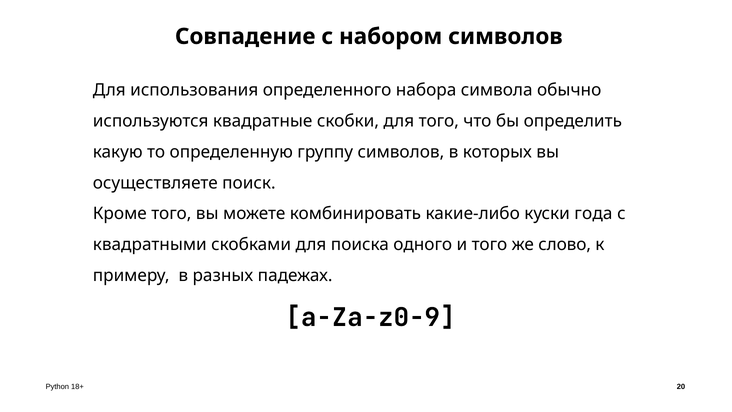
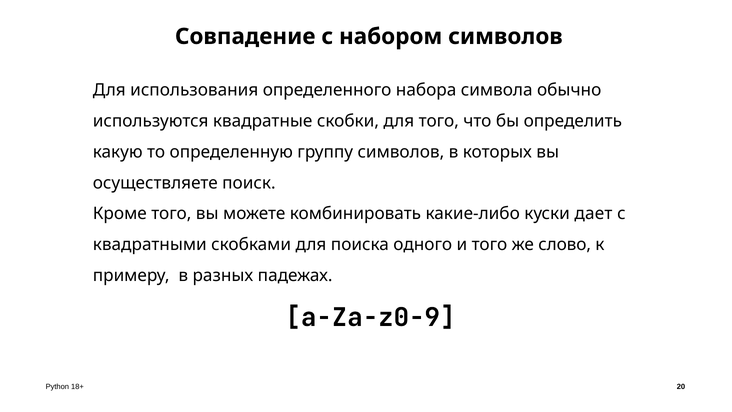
года: года -> дает (593, 214)
